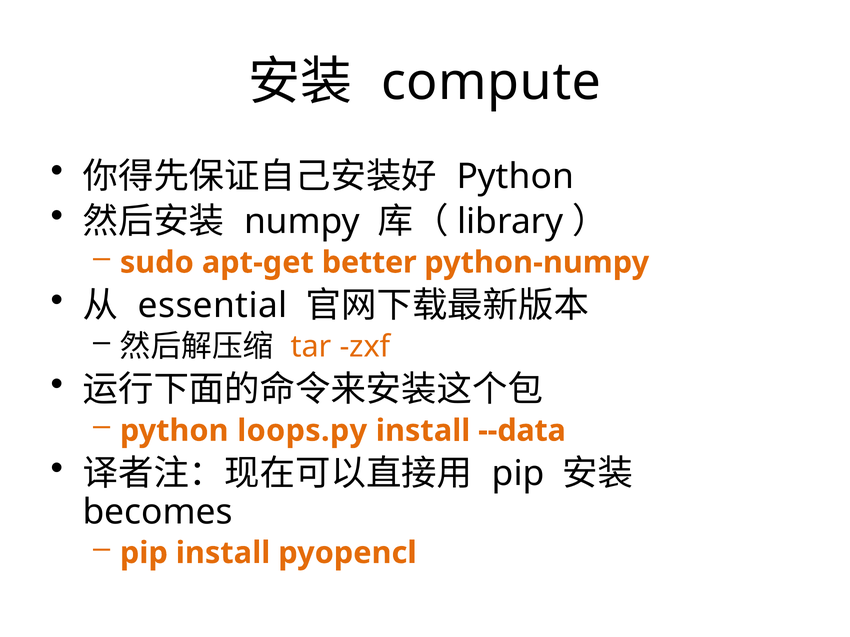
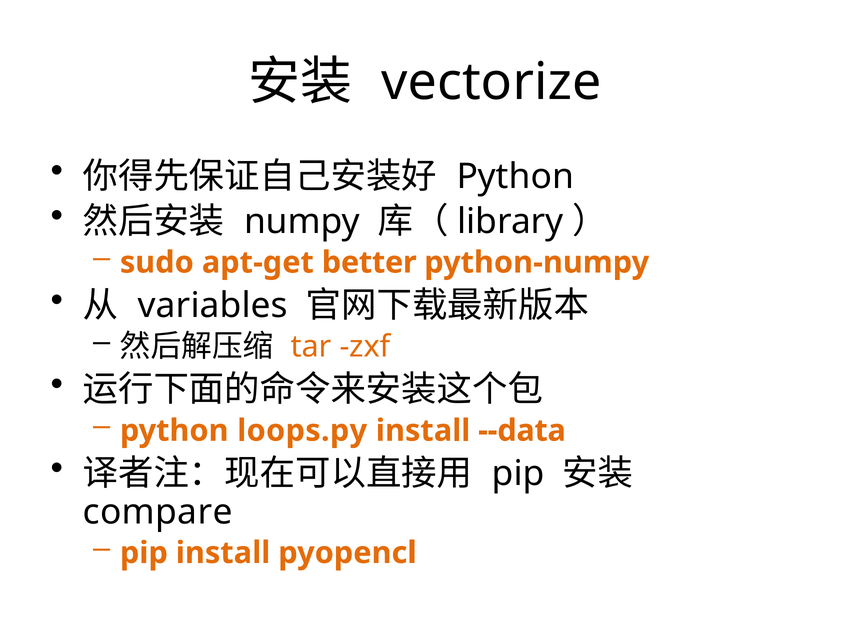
compute: compute -> vectorize (491, 82)
essential: essential -> variables (213, 306)
becomes: becomes -> compare (158, 512)
